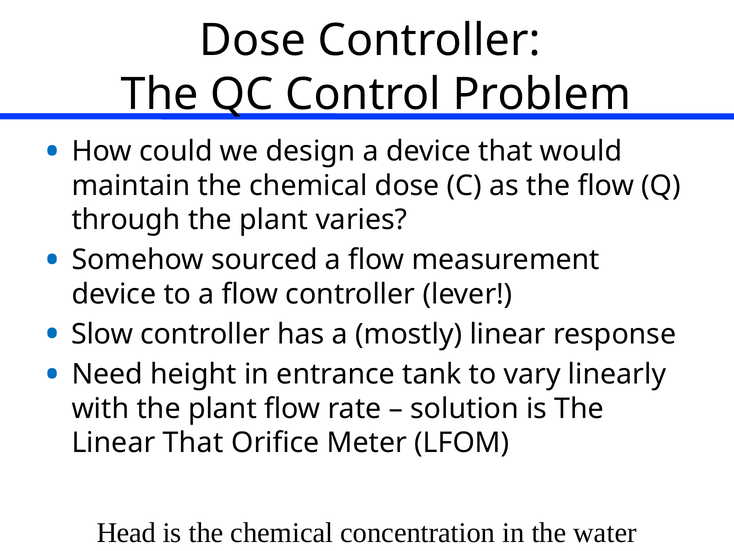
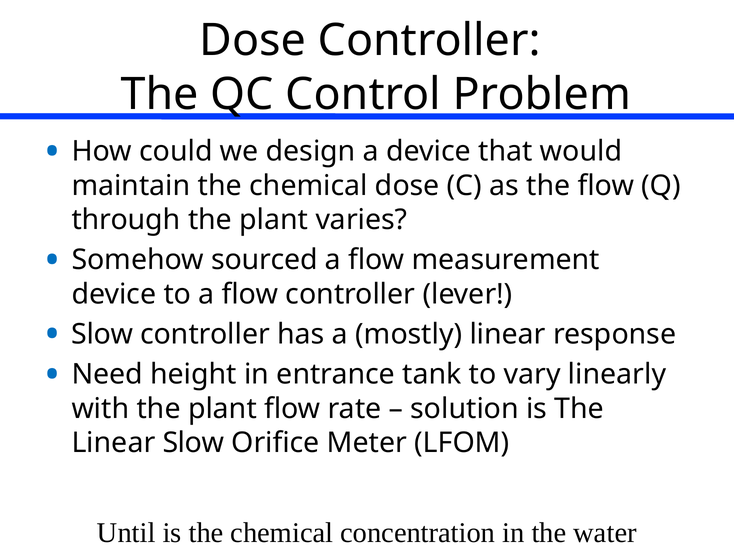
Linear That: That -> Slow (193, 443)
Head: Head -> Until (126, 532)
